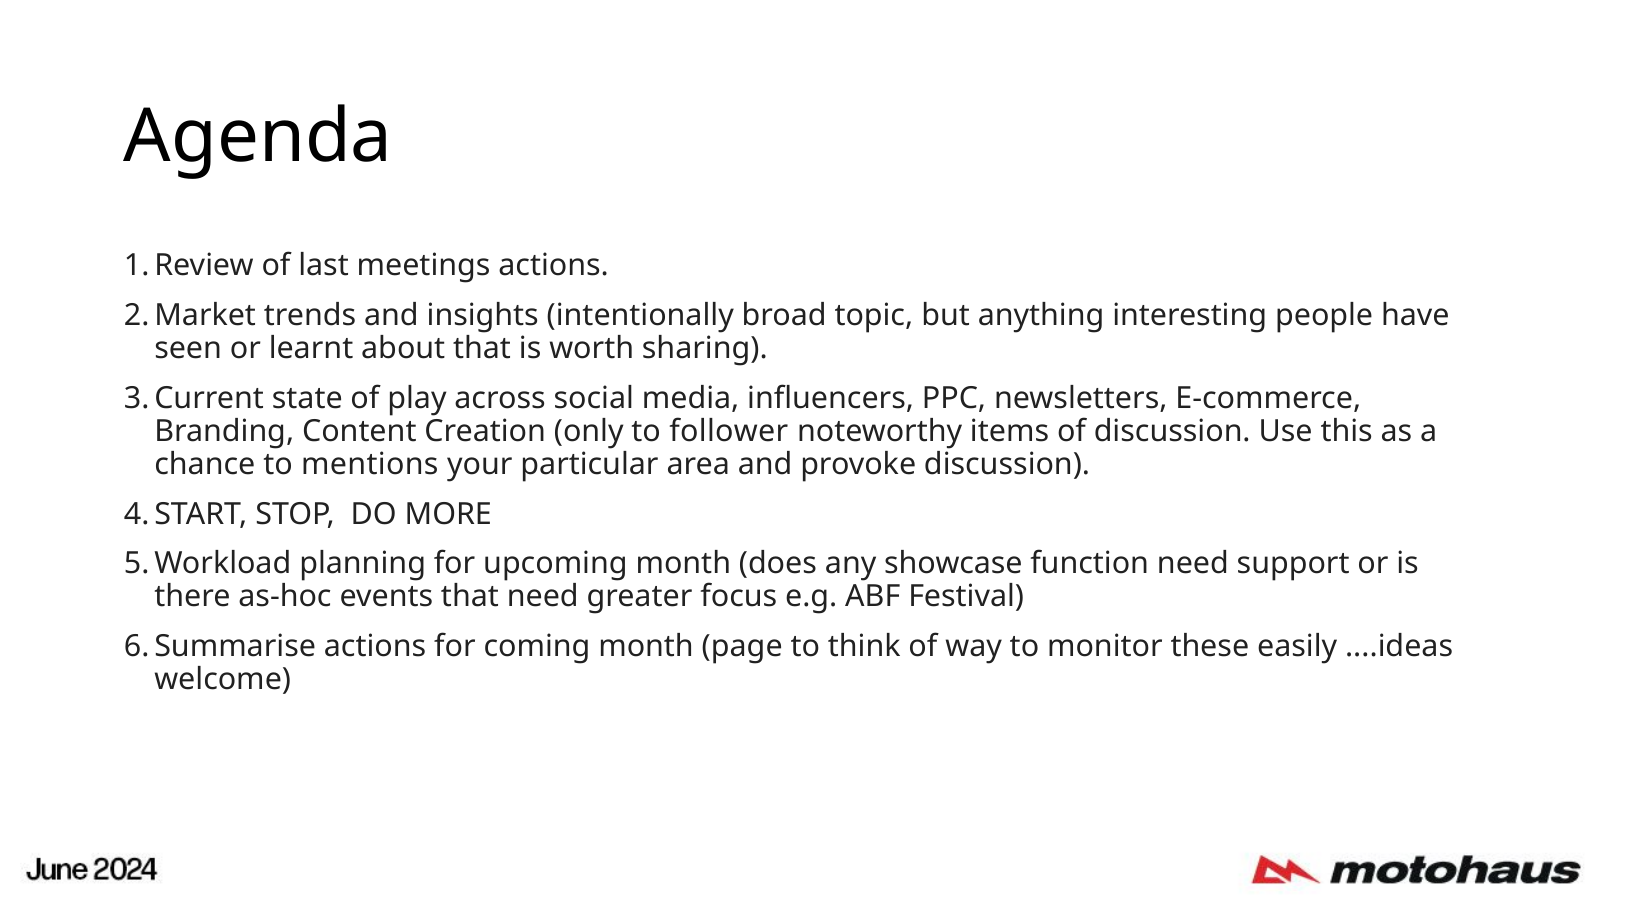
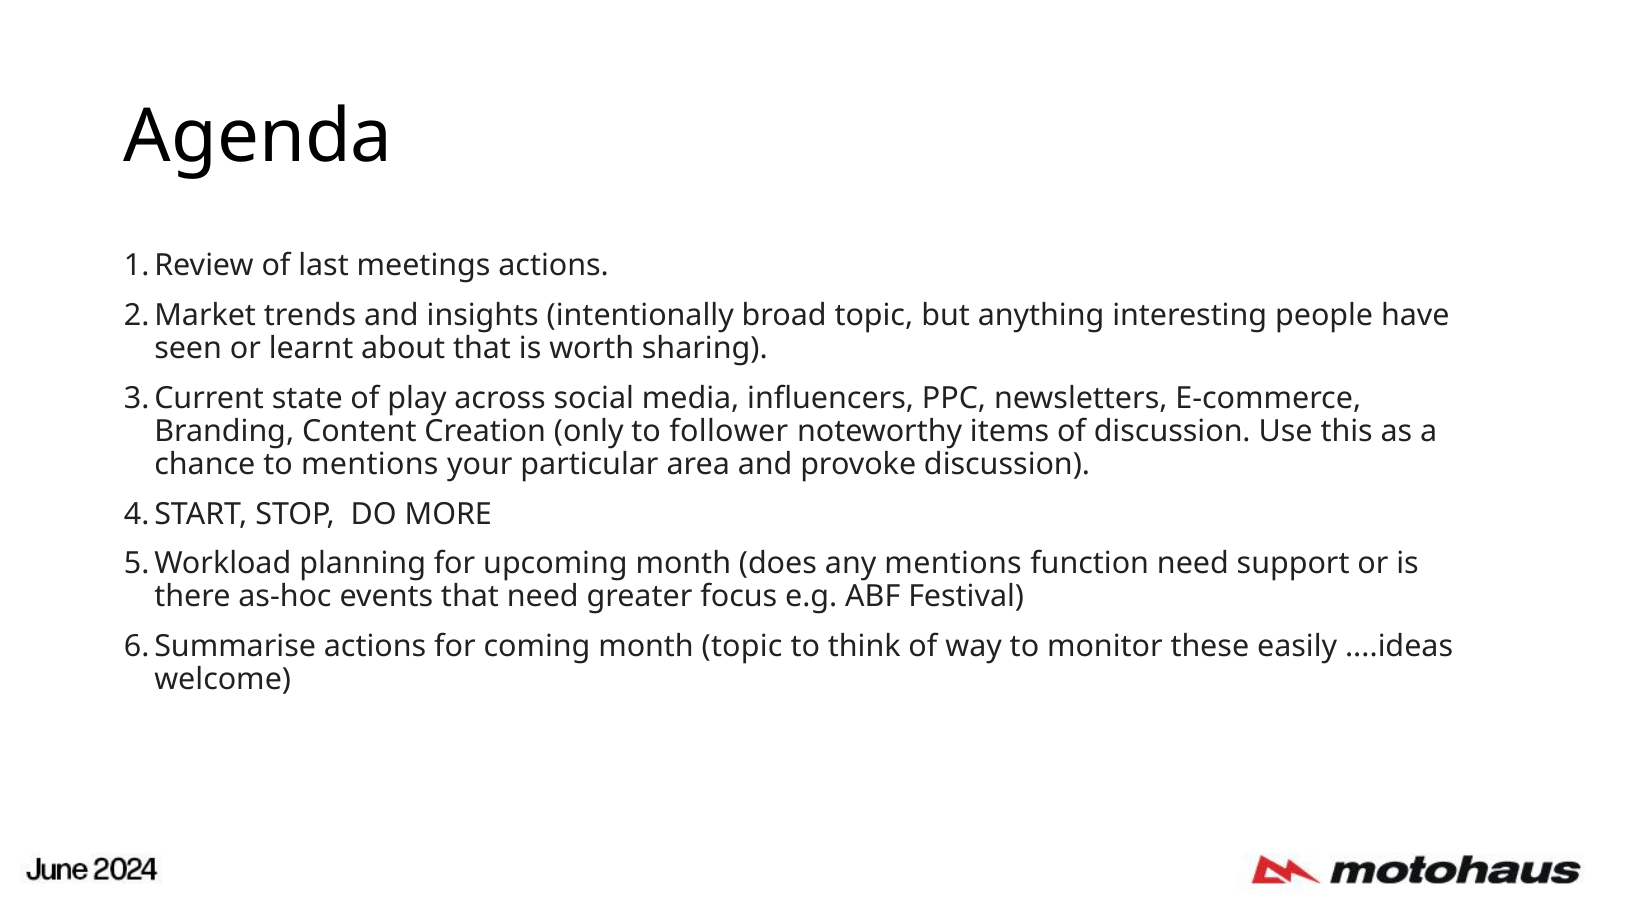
any showcase: showcase -> mentions (953, 564)
month page: page -> topic (742, 647)
